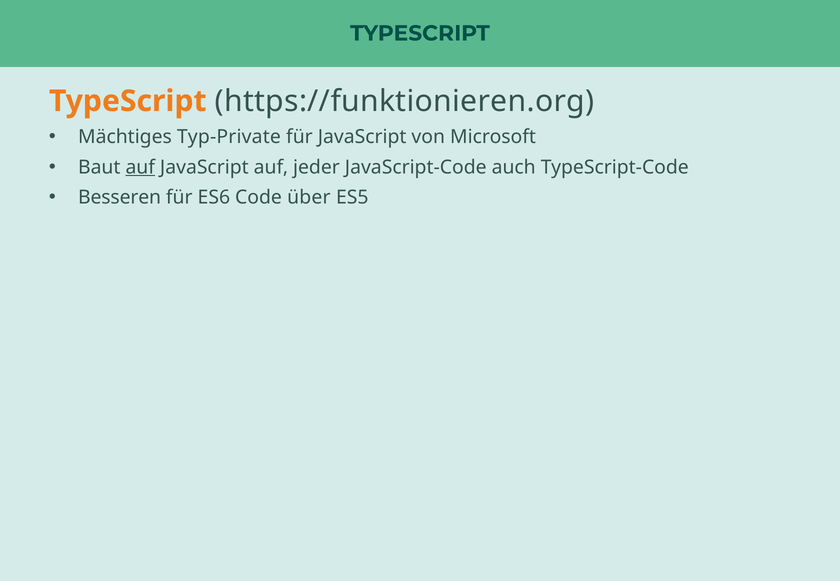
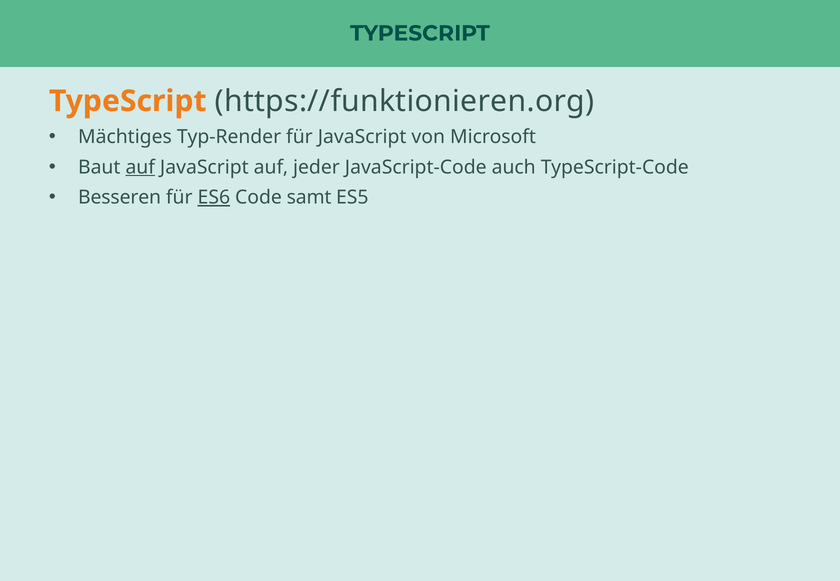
Typ-Private: Typ-Private -> Typ-Render (229, 137)
ES6 underline: none -> present (214, 198)
über: über -> samt (309, 198)
